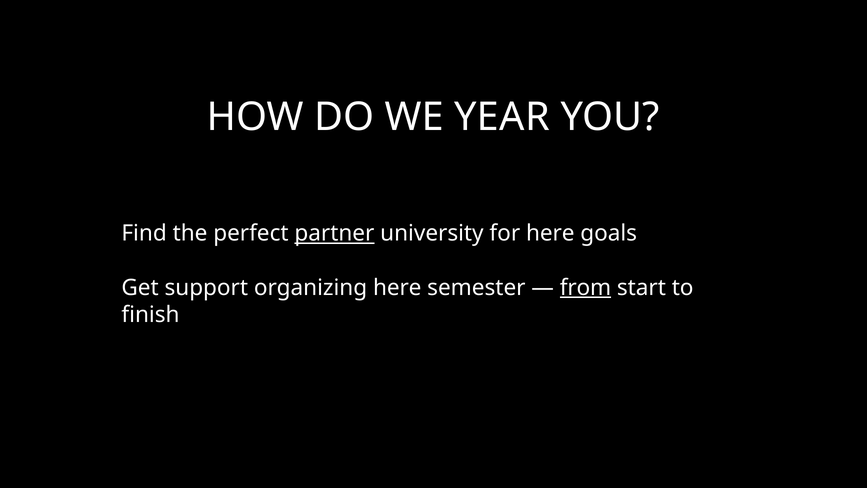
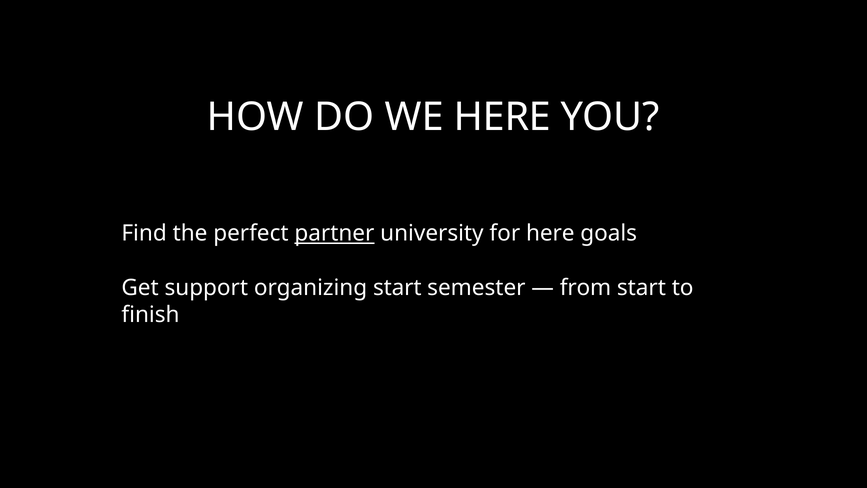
WE YEAR: YEAR -> HERE (502, 117)
organizing here: here -> start (397, 287)
from underline: present -> none (585, 287)
